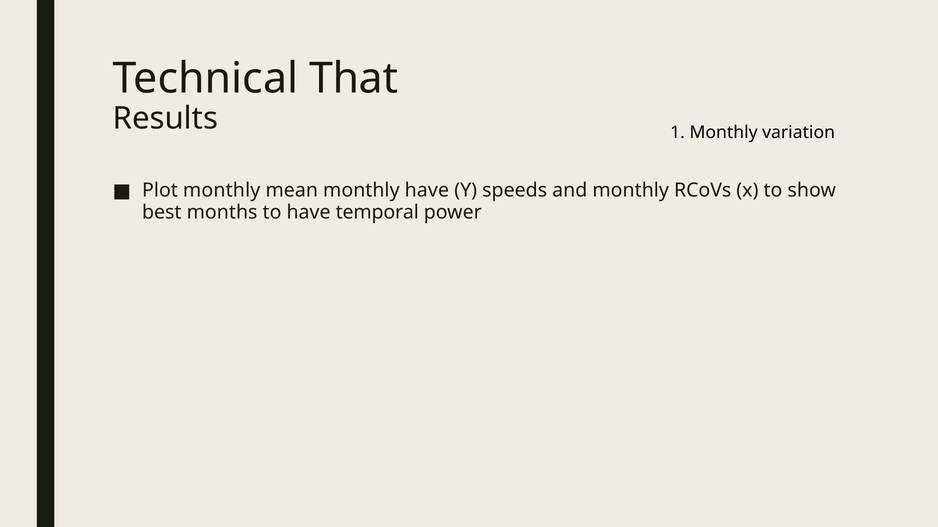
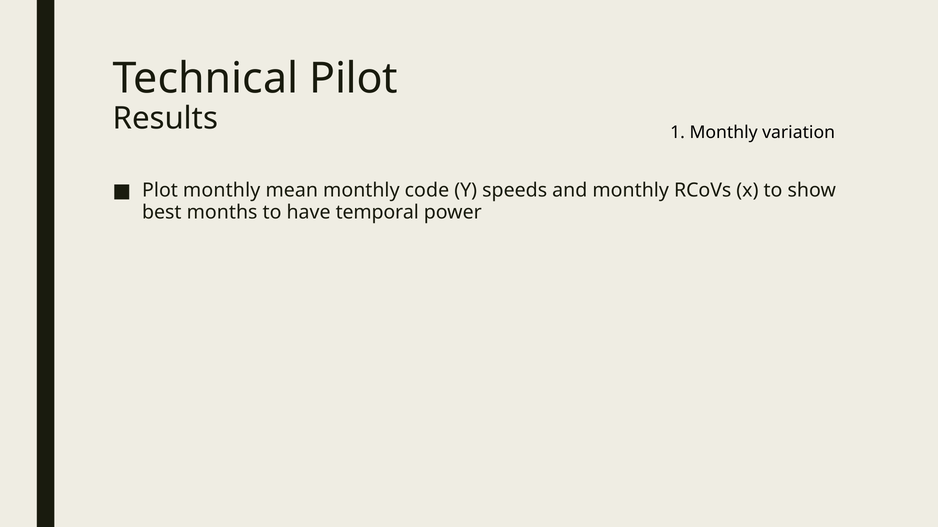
That: That -> Pilot (354, 79)
monthly have: have -> code (427, 191)
